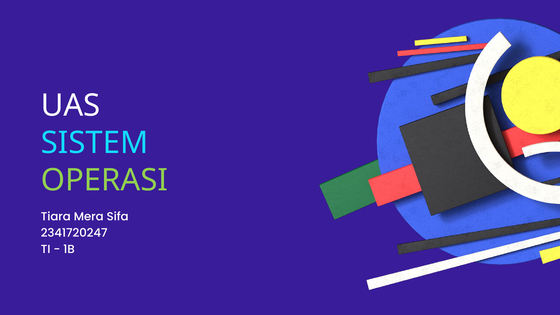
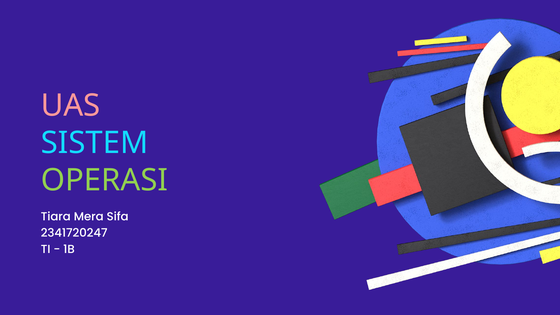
UAS colour: white -> pink (71, 106)
